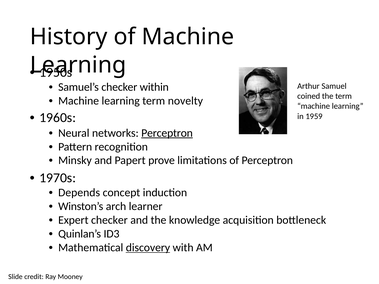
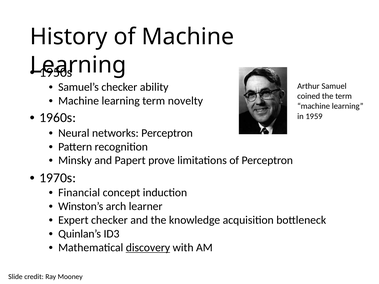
within: within -> ability (154, 87)
Perceptron underline: present -> none (167, 133)
Depends: Depends -> Financial (79, 193)
